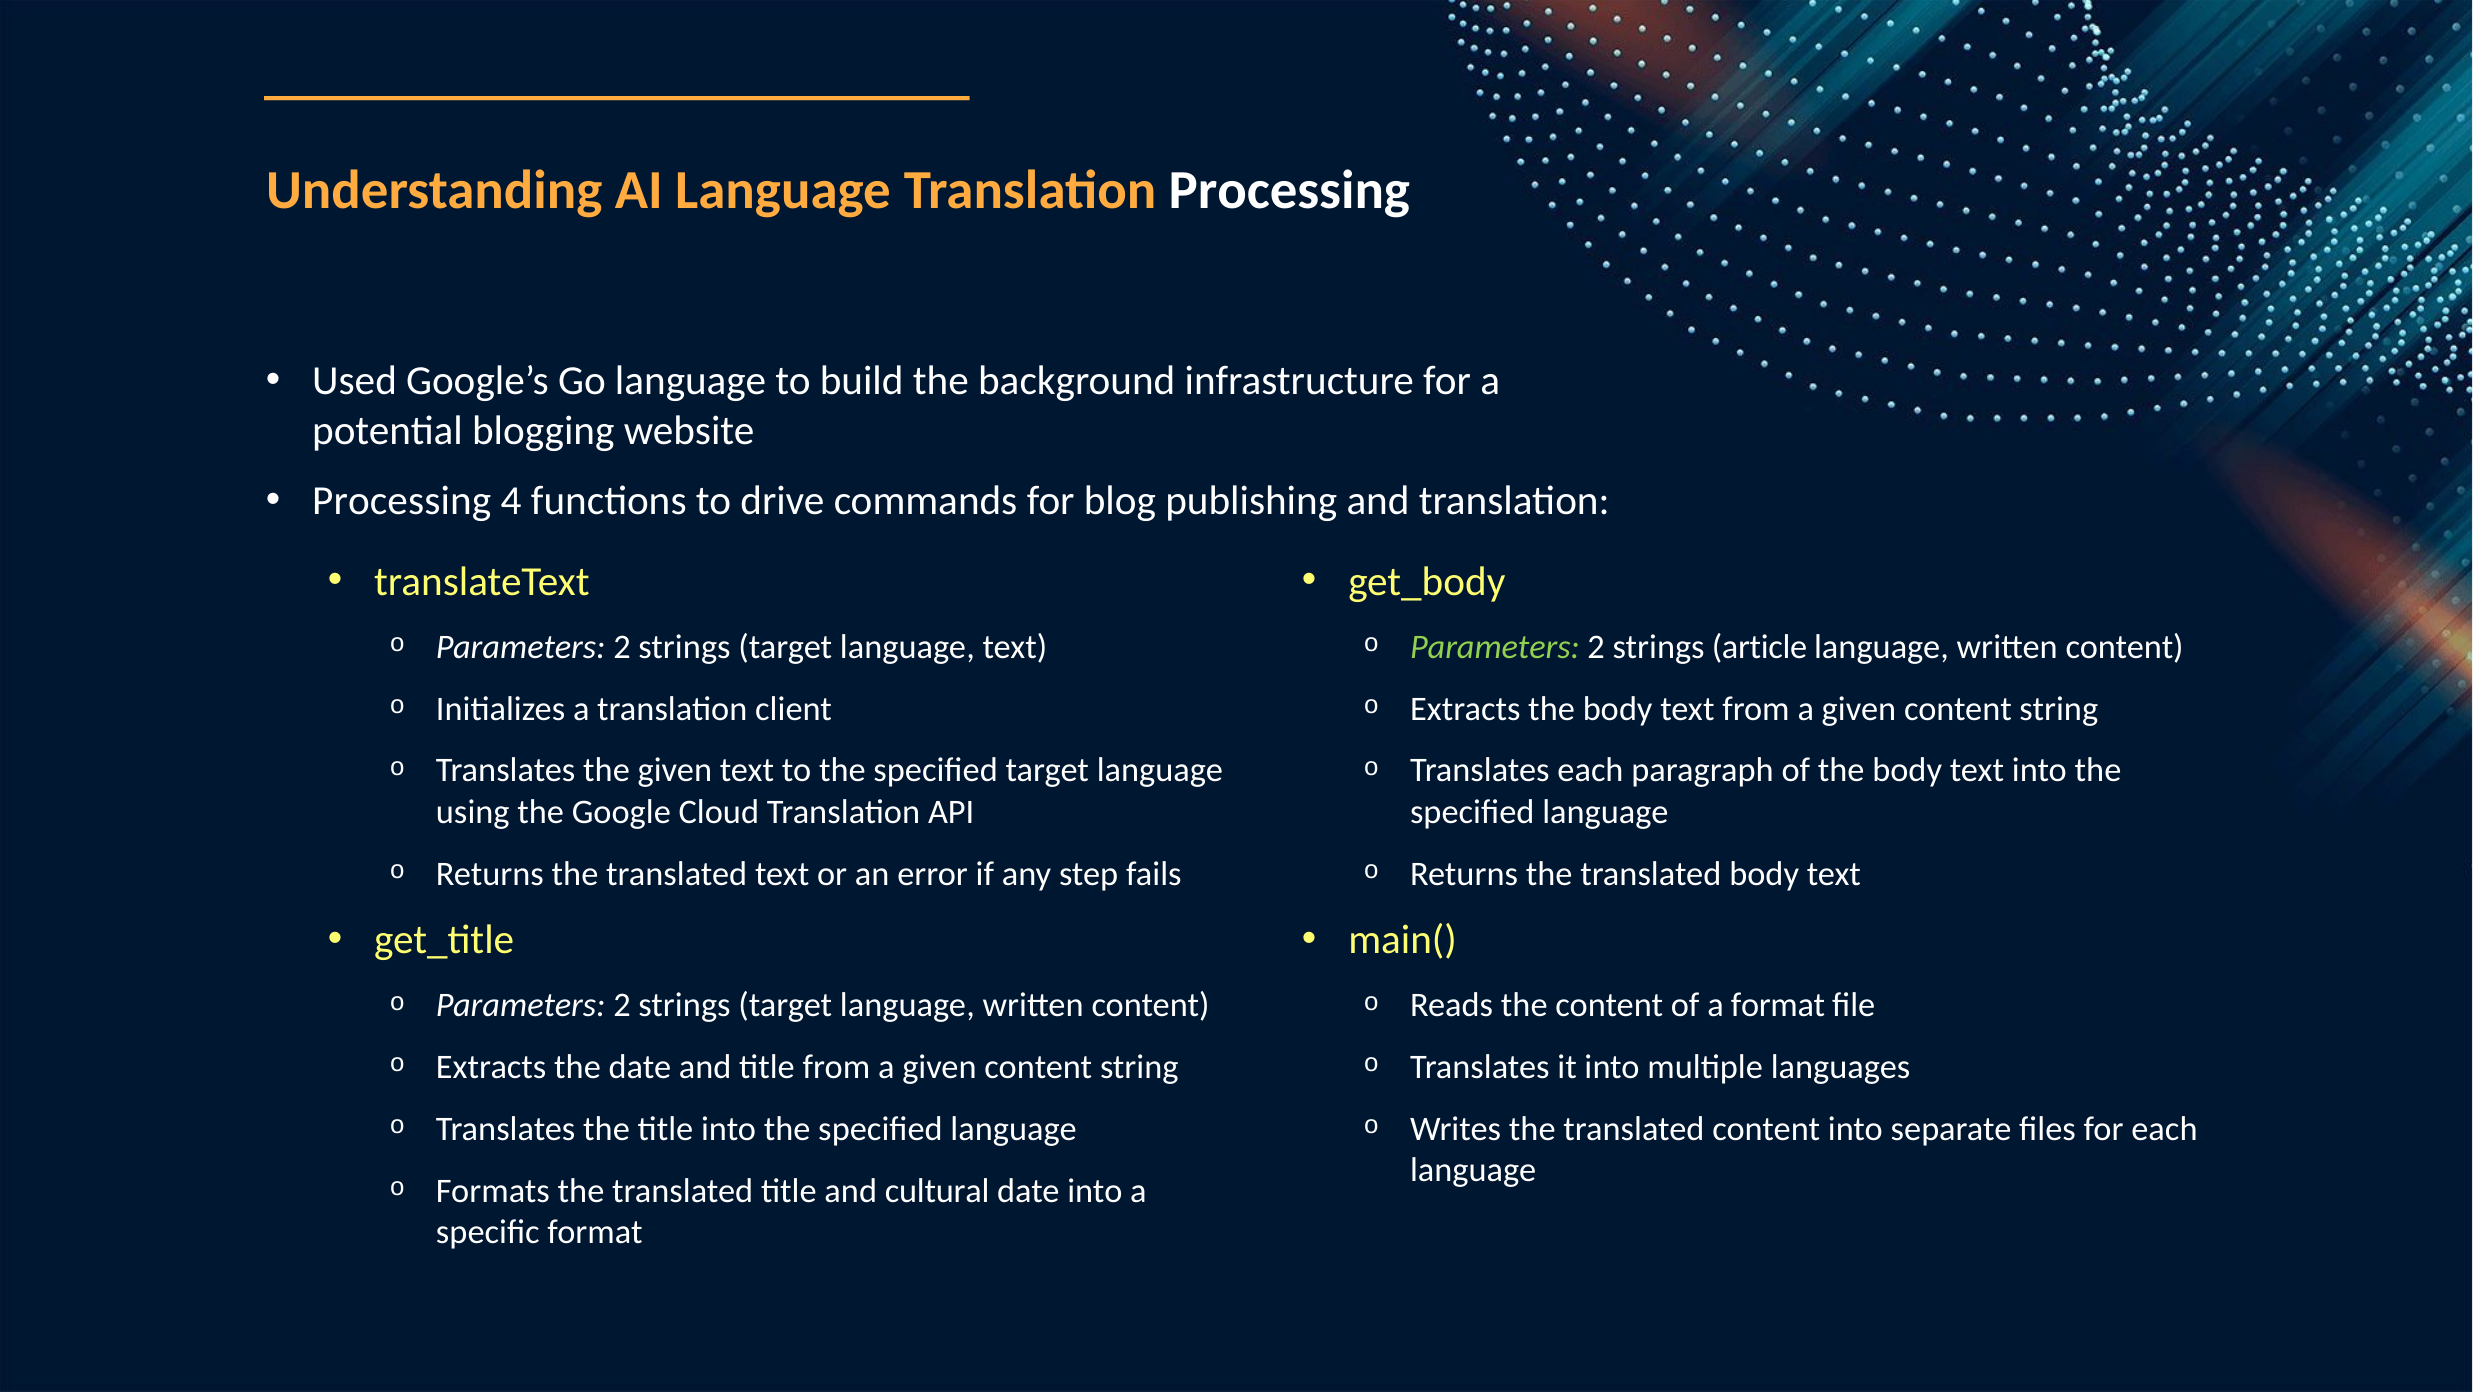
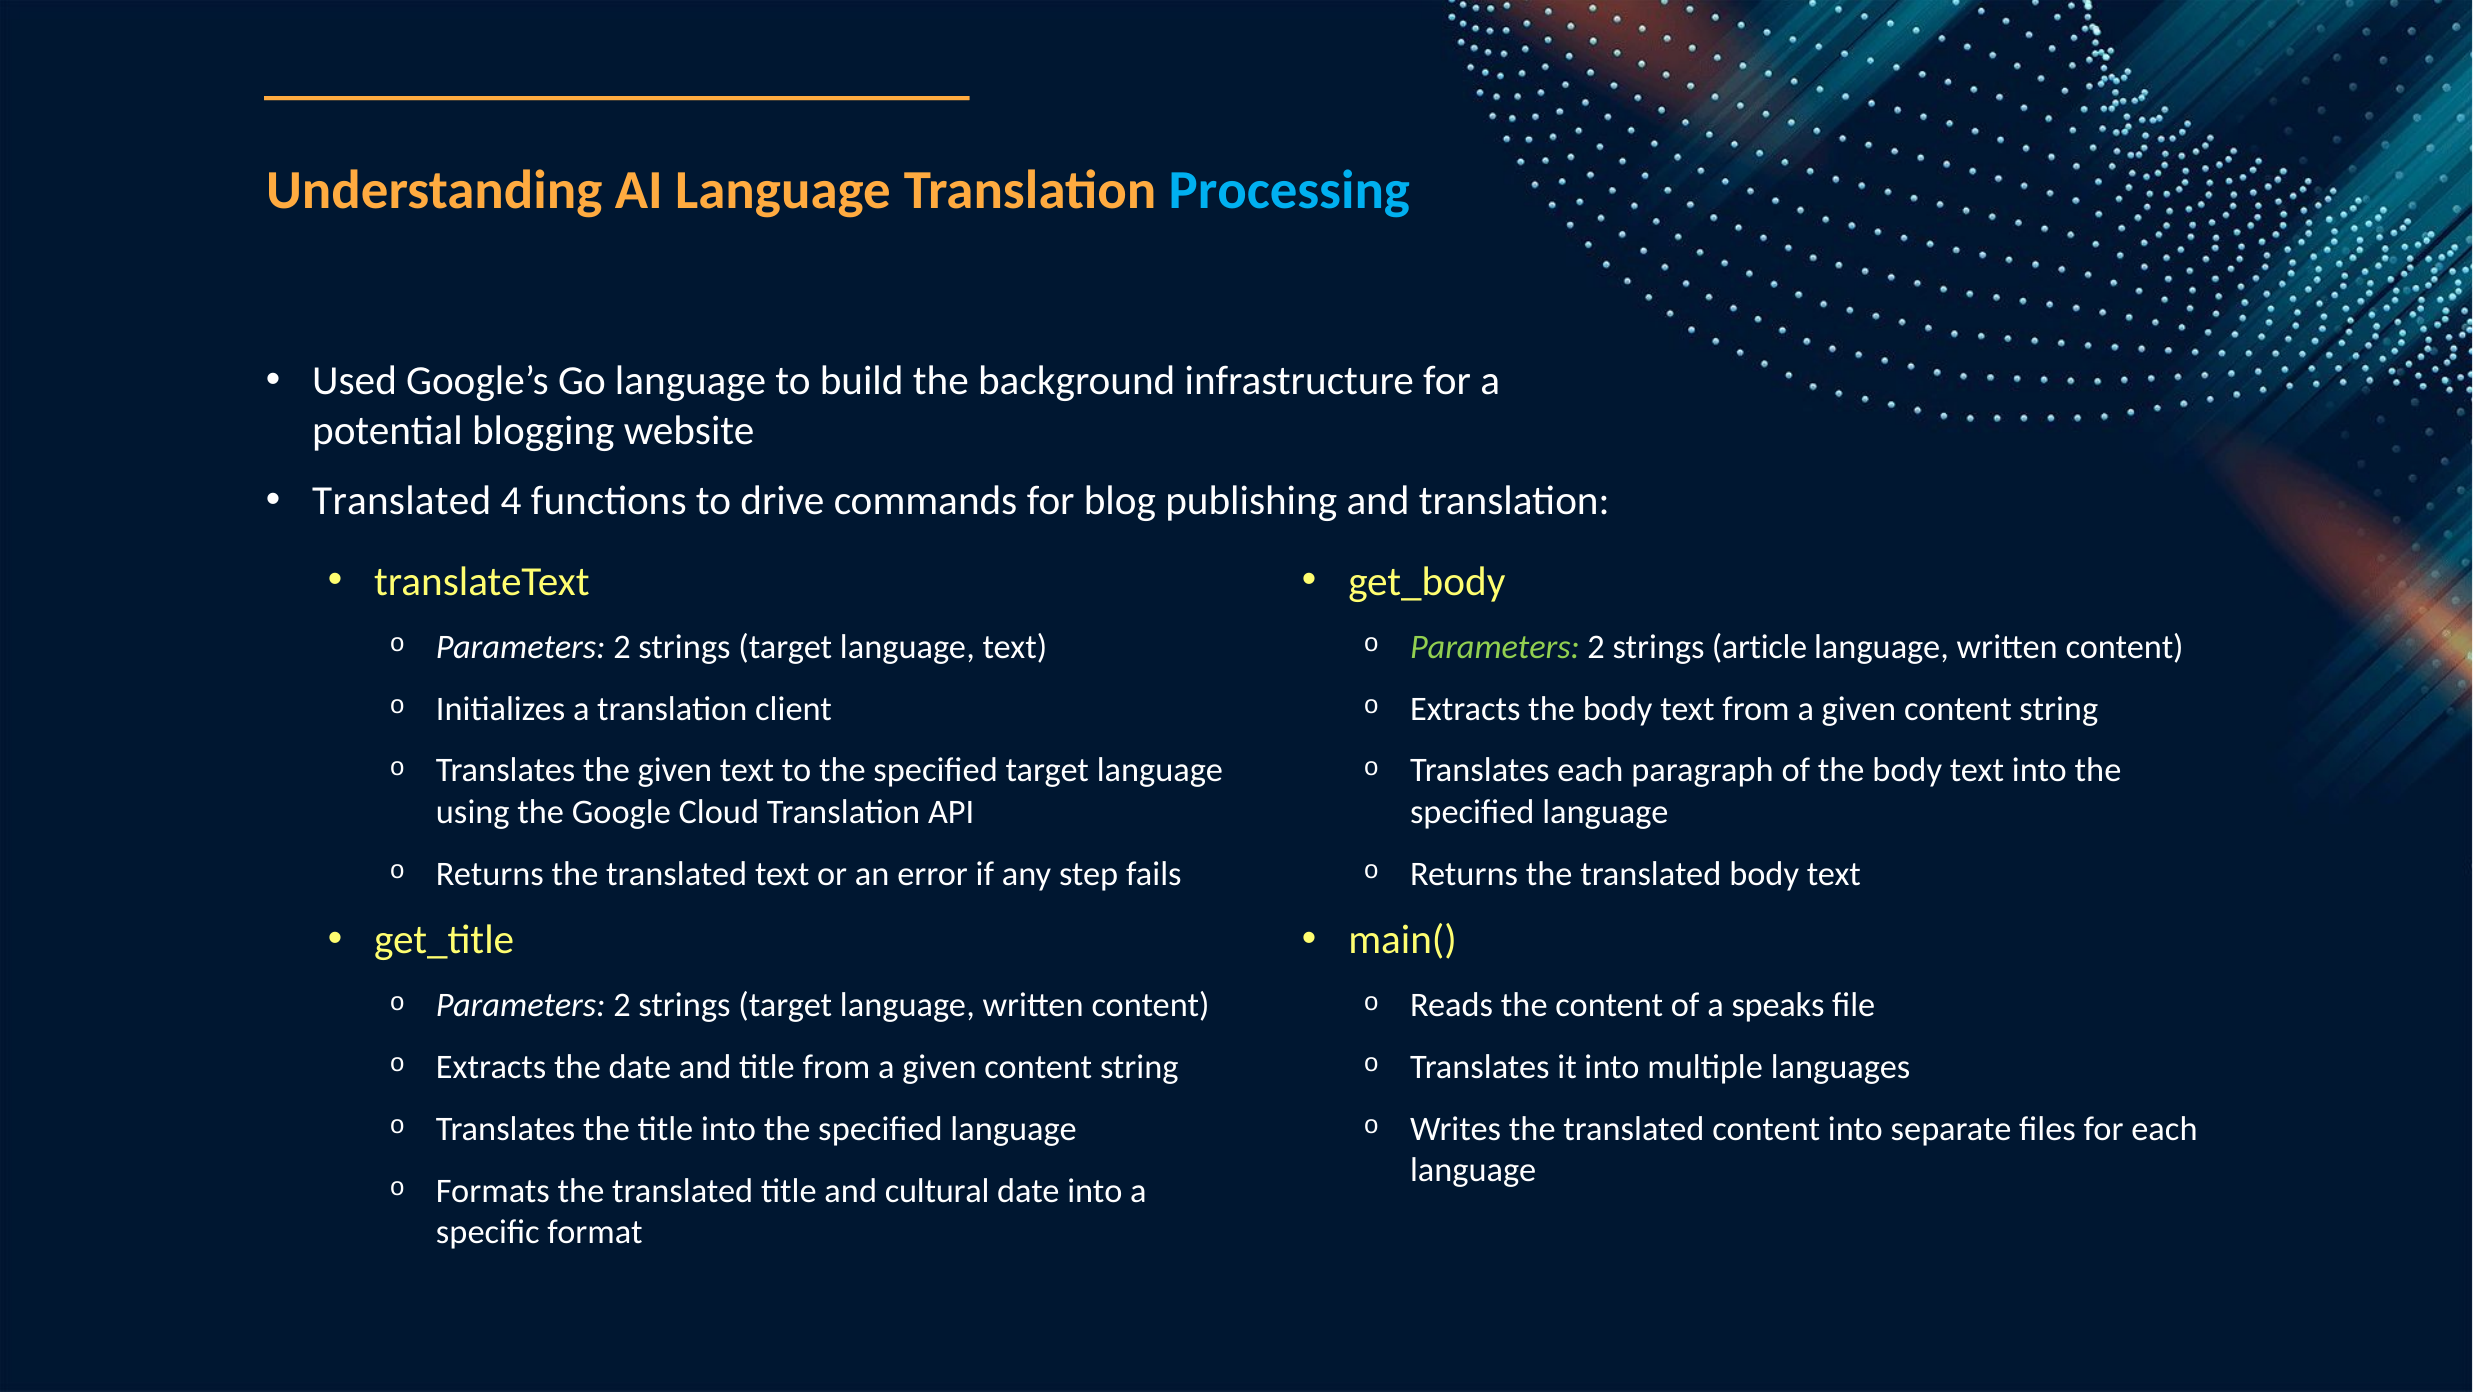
Processing colour: white -> light blue (1289, 191)
Processing: Processing -> Translated (402, 501)
a format: format -> speaks (1778, 1005)
